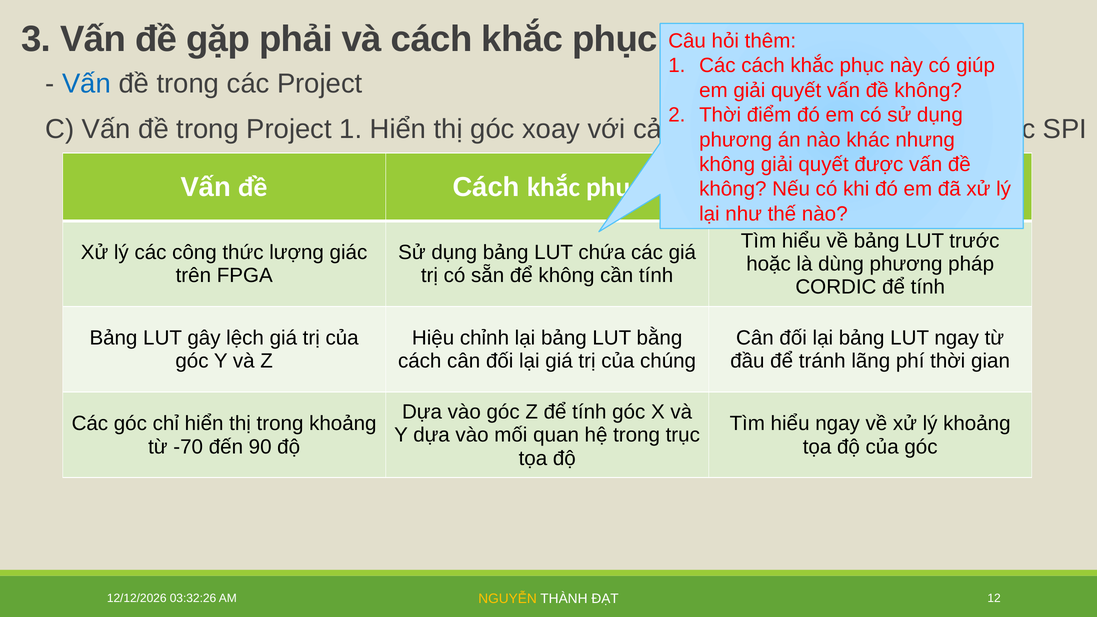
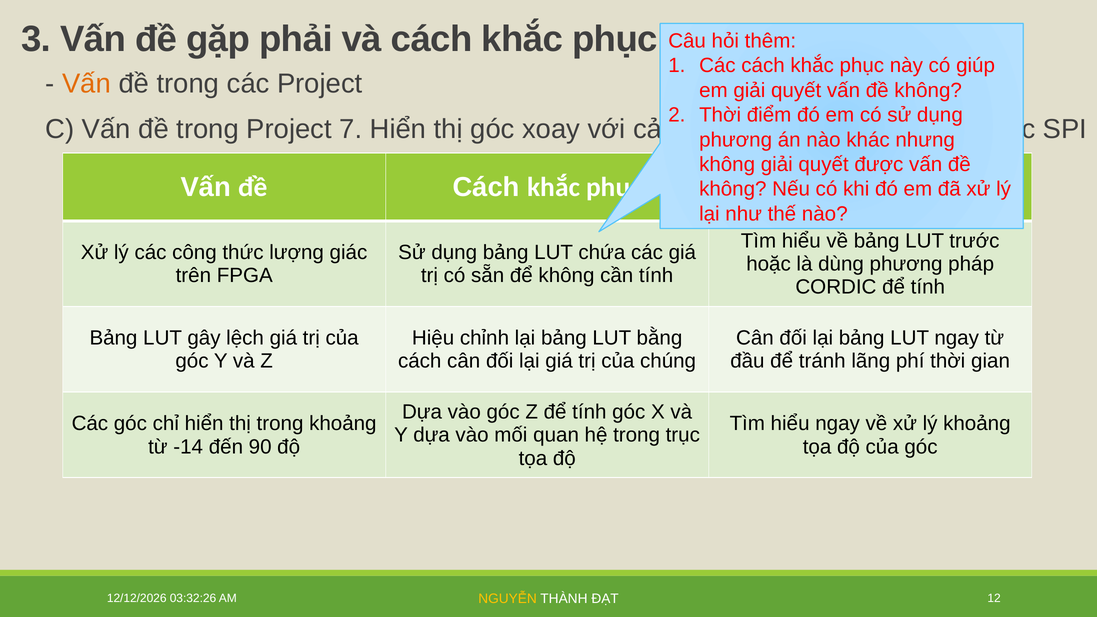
Vấn colour: blue -> orange (87, 84)
Project 1: 1 -> 7 (351, 129)
-70: -70 -> -14 (188, 447)
